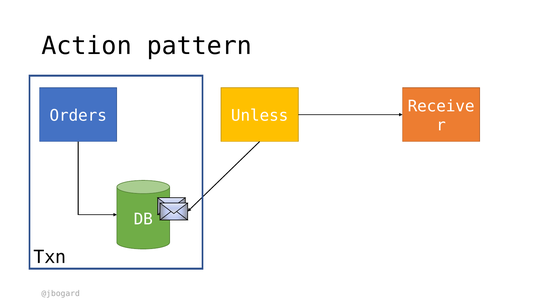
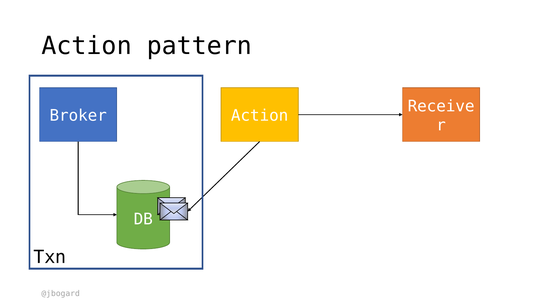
Orders: Orders -> Broker (78, 116)
Unless: Unless -> Action (260, 116)
